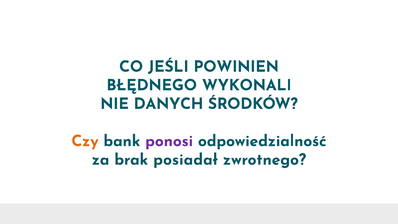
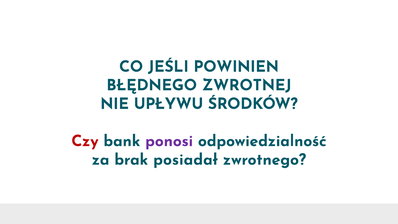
WYKONALI: WYKONALI -> ZWROTNEJ (247, 85)
DANYCH: DANYCH -> UPŁYWU (169, 104)
Czy colour: orange -> red (85, 141)
